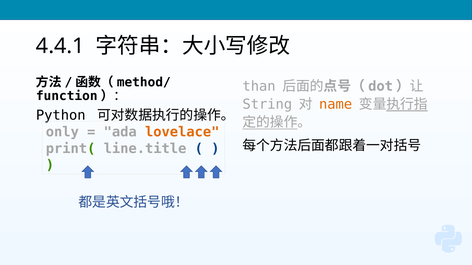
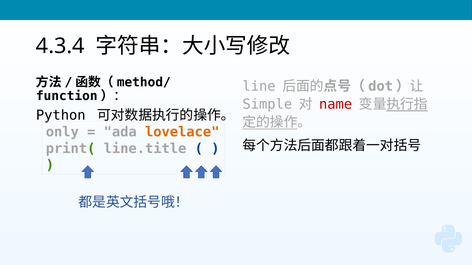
4.4.1: 4.4.1 -> 4.3.4 (60, 46)
than: than -> line (259, 86)
String: String -> Simple (267, 104)
name colour: orange -> red (336, 104)
